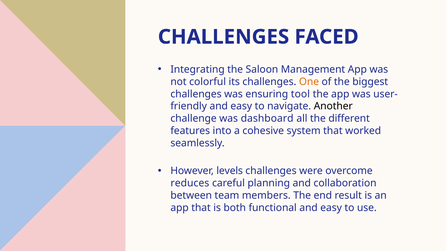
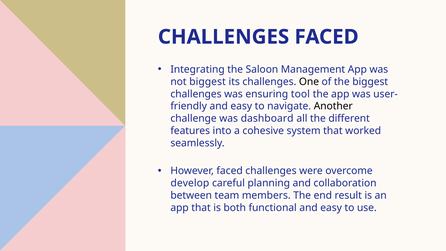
not colorful: colorful -> biggest (208, 82)
One colour: orange -> black (309, 82)
However levels: levels -> faced (230, 171)
reduces: reduces -> develop (190, 183)
